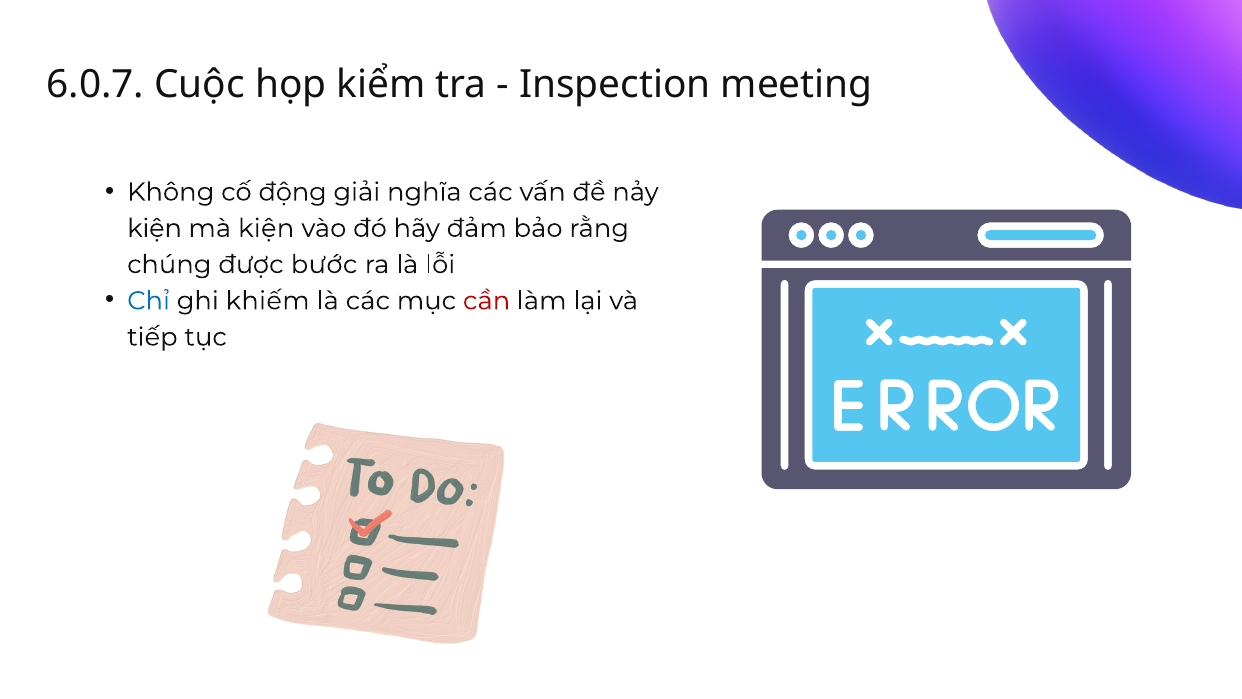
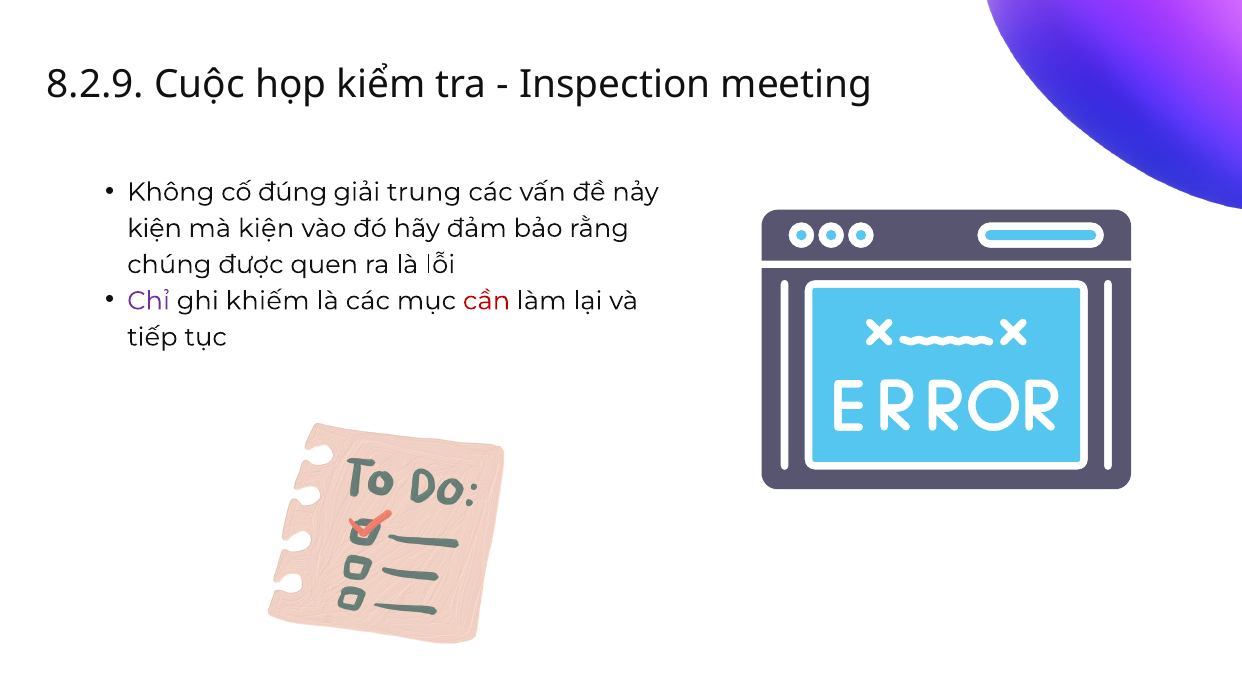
6.0.7: 6.0.7 -> 8.2.9 (95, 84)
động: động -> đúng (293, 192)
nghĩa: nghĩa -> trung (424, 192)
bước: bước -> quen (324, 264)
Chỉ colour: blue -> purple (149, 301)
